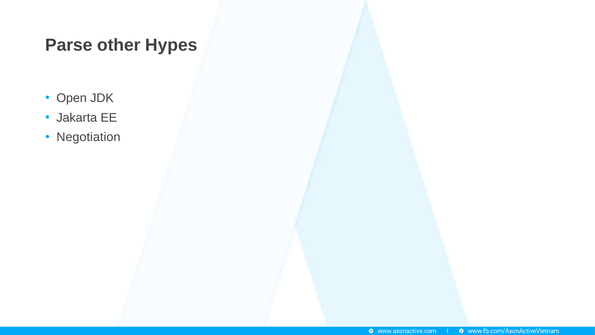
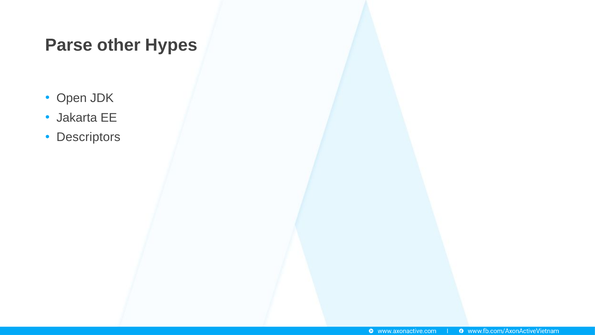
Negotiation: Negotiation -> Descriptors (88, 137)
